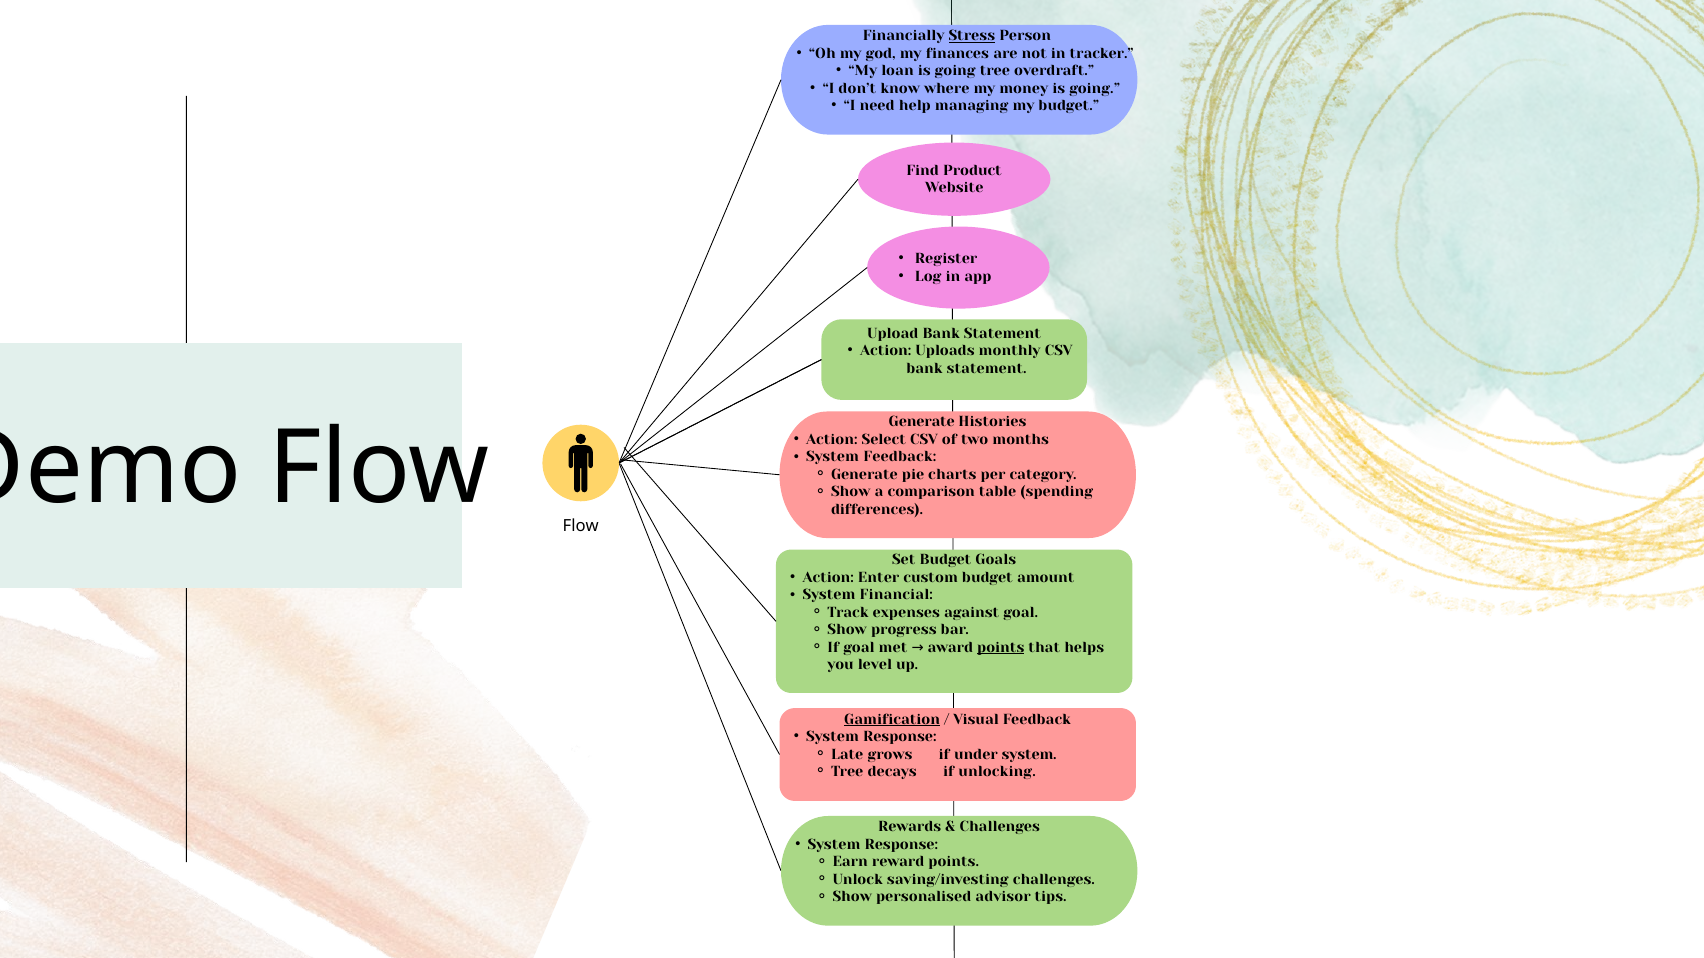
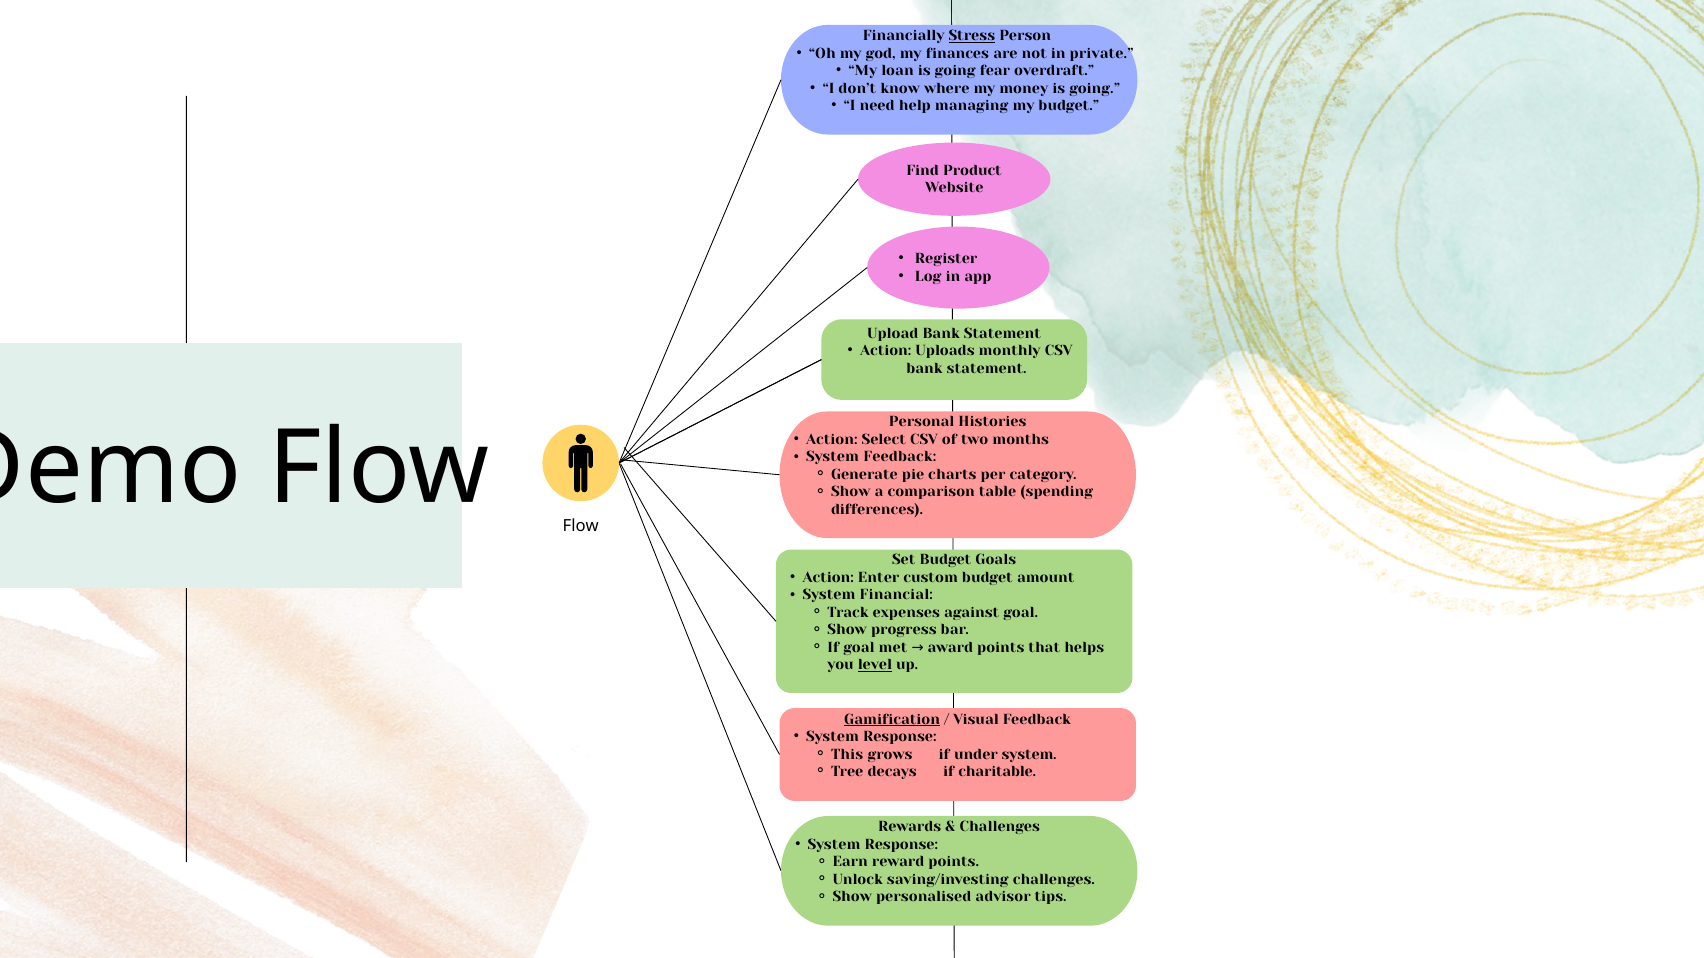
tracker: tracker -> private (1102, 53)
going tree: tree -> fear (995, 71)
Generate: Generate -> Personal (922, 422)
points underline: present -> none (1001, 648)
level underline: none -> present (875, 665)
Late: Late -> This (847, 755)
unlocking: unlocking -> charitable (997, 772)
